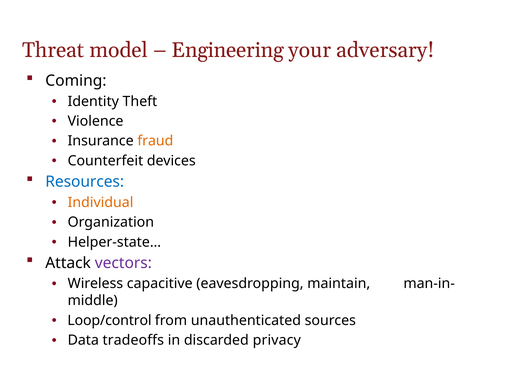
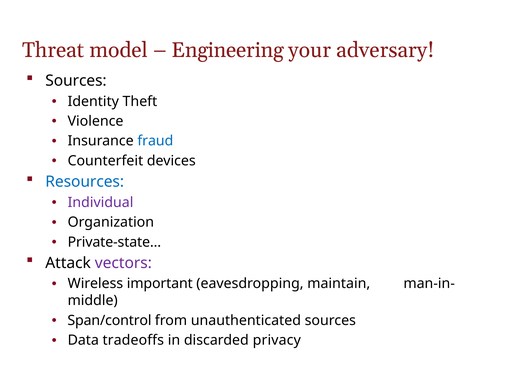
Coming: Coming -> Sources (76, 81)
fraud colour: orange -> blue (155, 141)
Individual colour: orange -> purple (100, 202)
Helper-state…: Helper-state… -> Private-state… (114, 242)
capacitive: capacitive -> important (160, 283)
Loop/control: Loop/control -> Span/control (109, 320)
